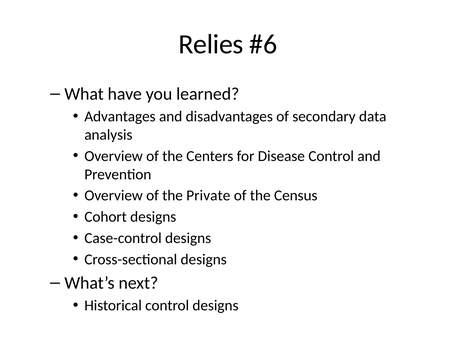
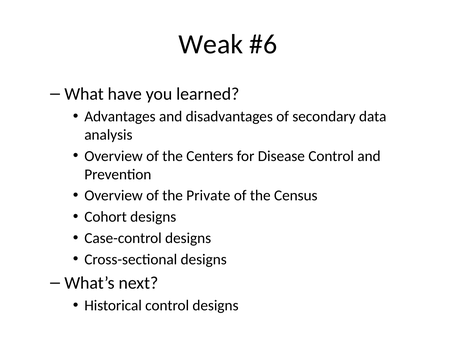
Relies: Relies -> Weak (211, 44)
